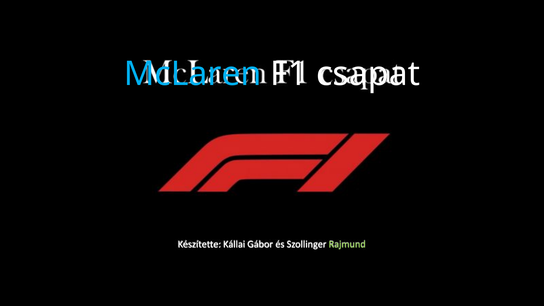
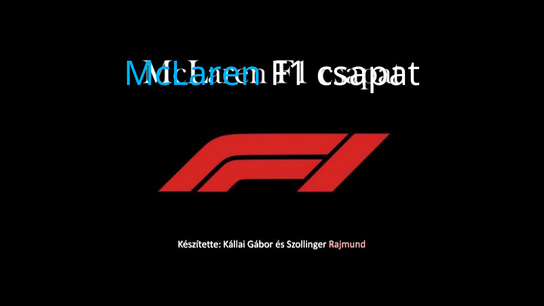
Rajmund colour: light green -> pink (347, 244)
